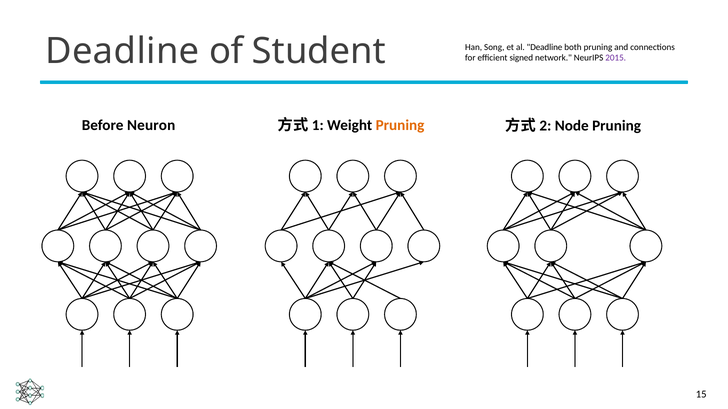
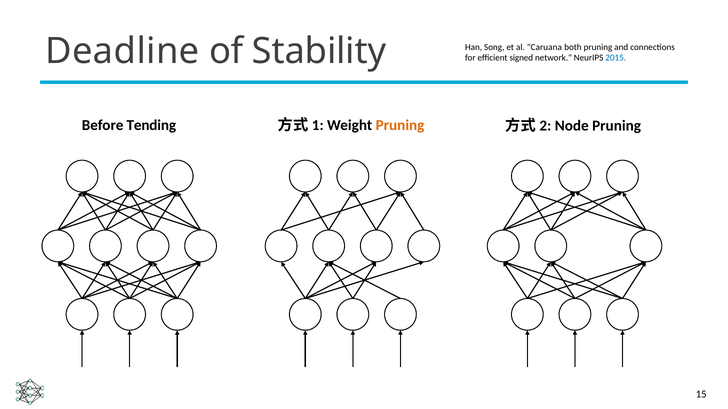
Student: Student -> Stability (319, 51)
al Deadline: Deadline -> Caruana (544, 47)
2015 colour: purple -> blue (616, 58)
Neuron: Neuron -> Tending (151, 126)
